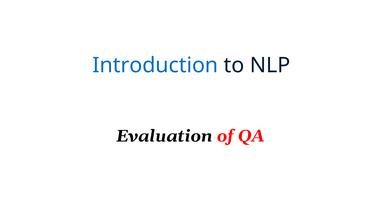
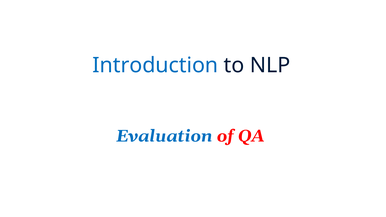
Evaluation colour: black -> blue (164, 136)
